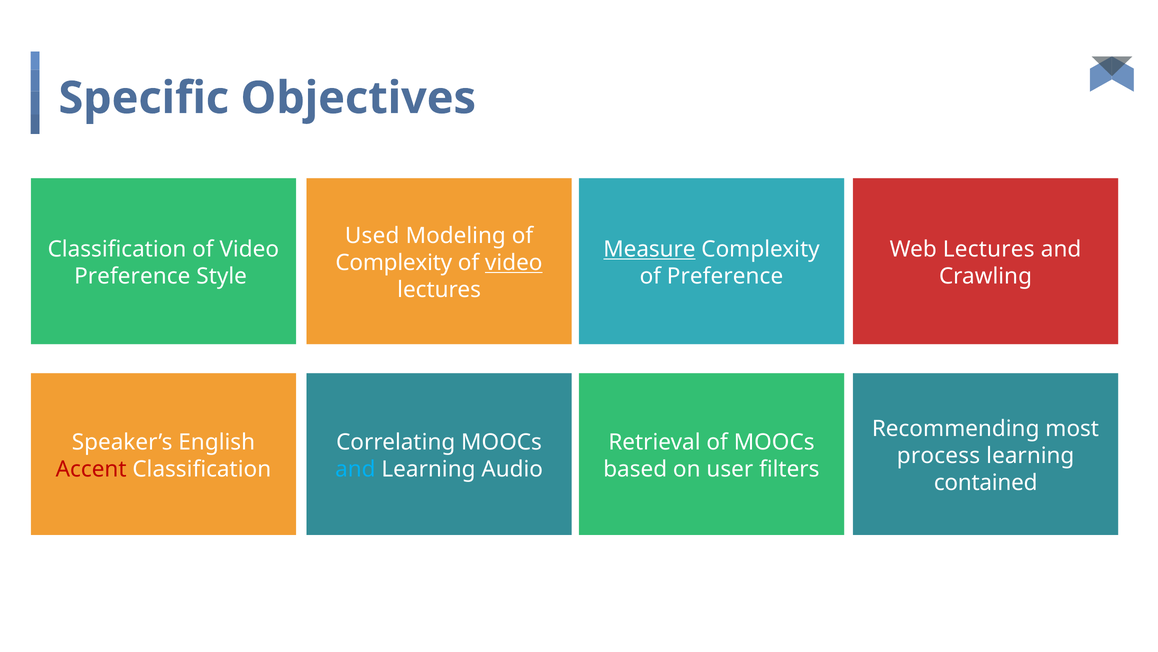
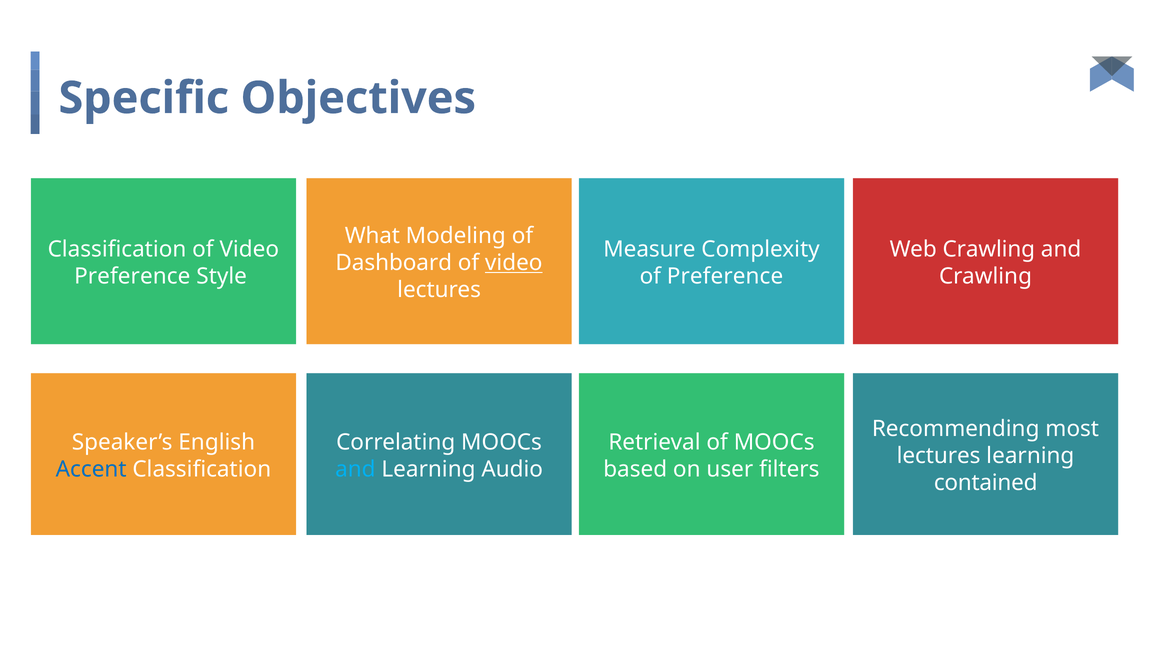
Used: Used -> What (372, 236)
Measure underline: present -> none (649, 249)
Web Lectures: Lectures -> Crawling (989, 249)
Complexity: Complexity -> Dashboard (394, 263)
process: process -> lectures (939, 455)
Accent colour: red -> blue (91, 469)
